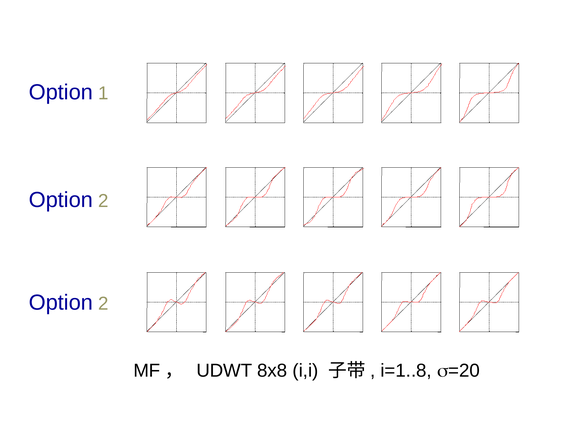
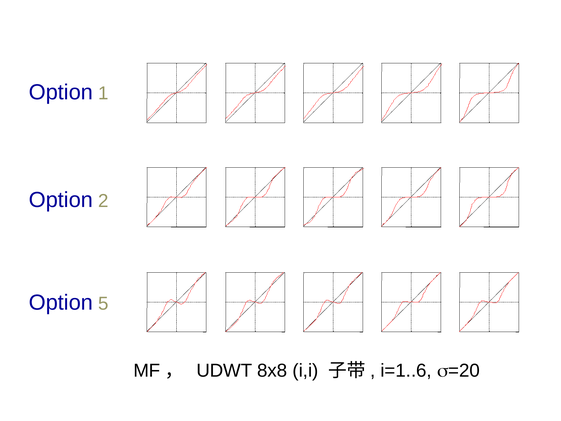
2: 2 -> 5 (103, 304)
i=1..8: i=1..8 -> i=1..6 (406, 371)
